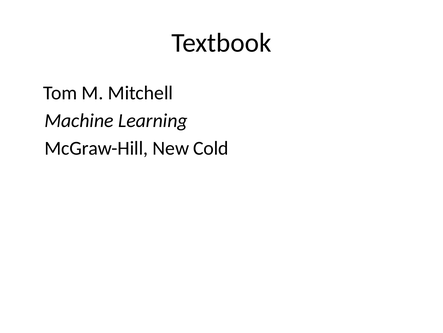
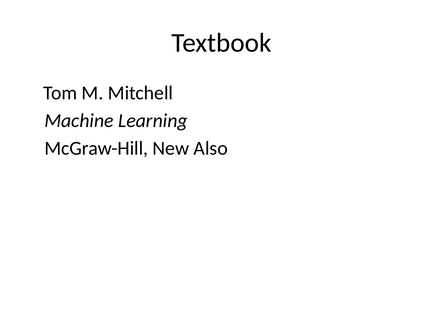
Cold: Cold -> Also (211, 148)
